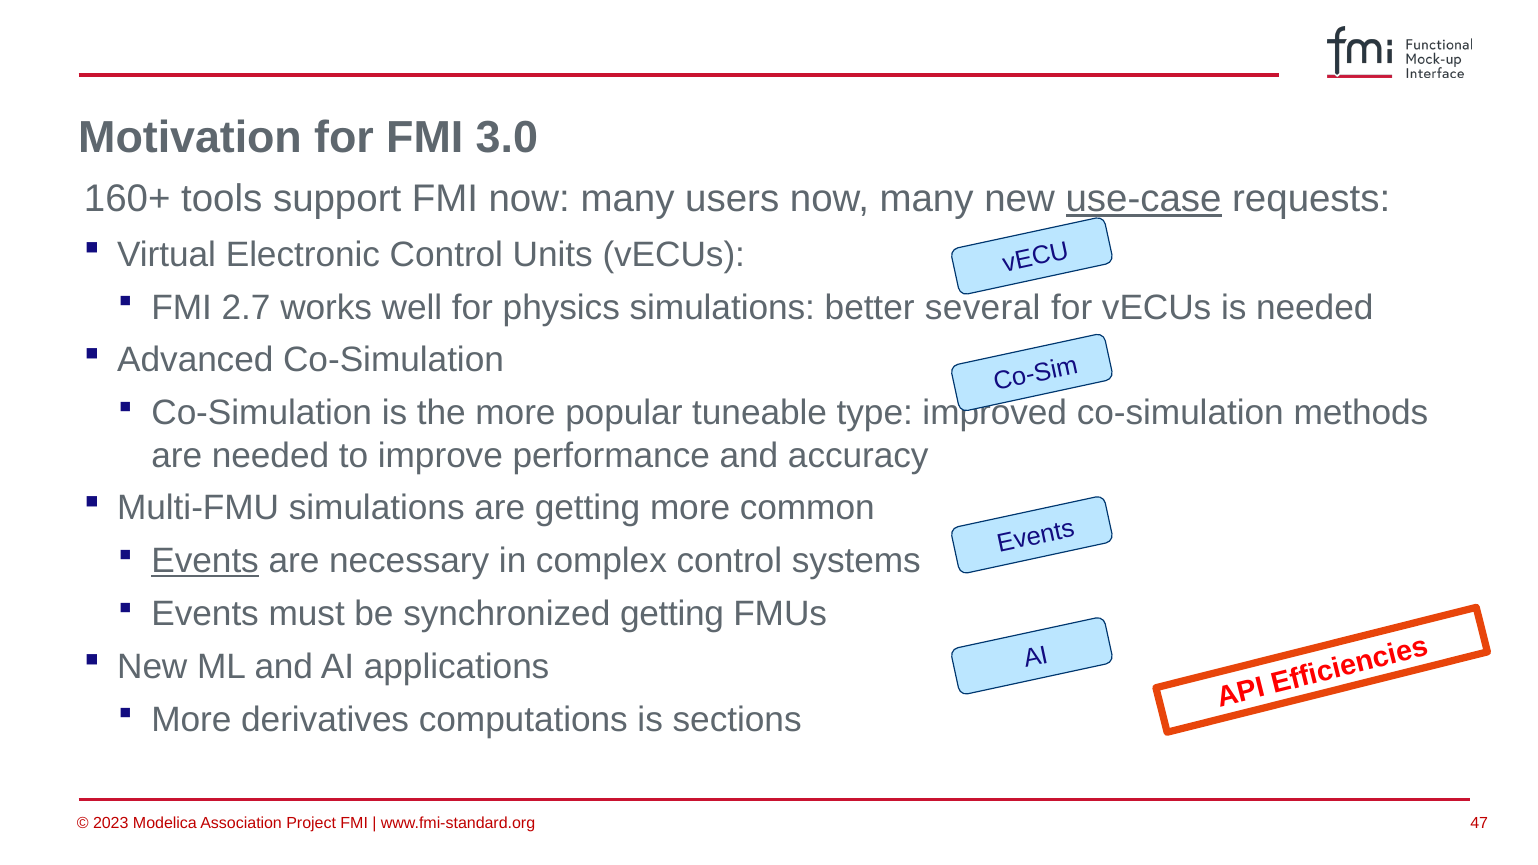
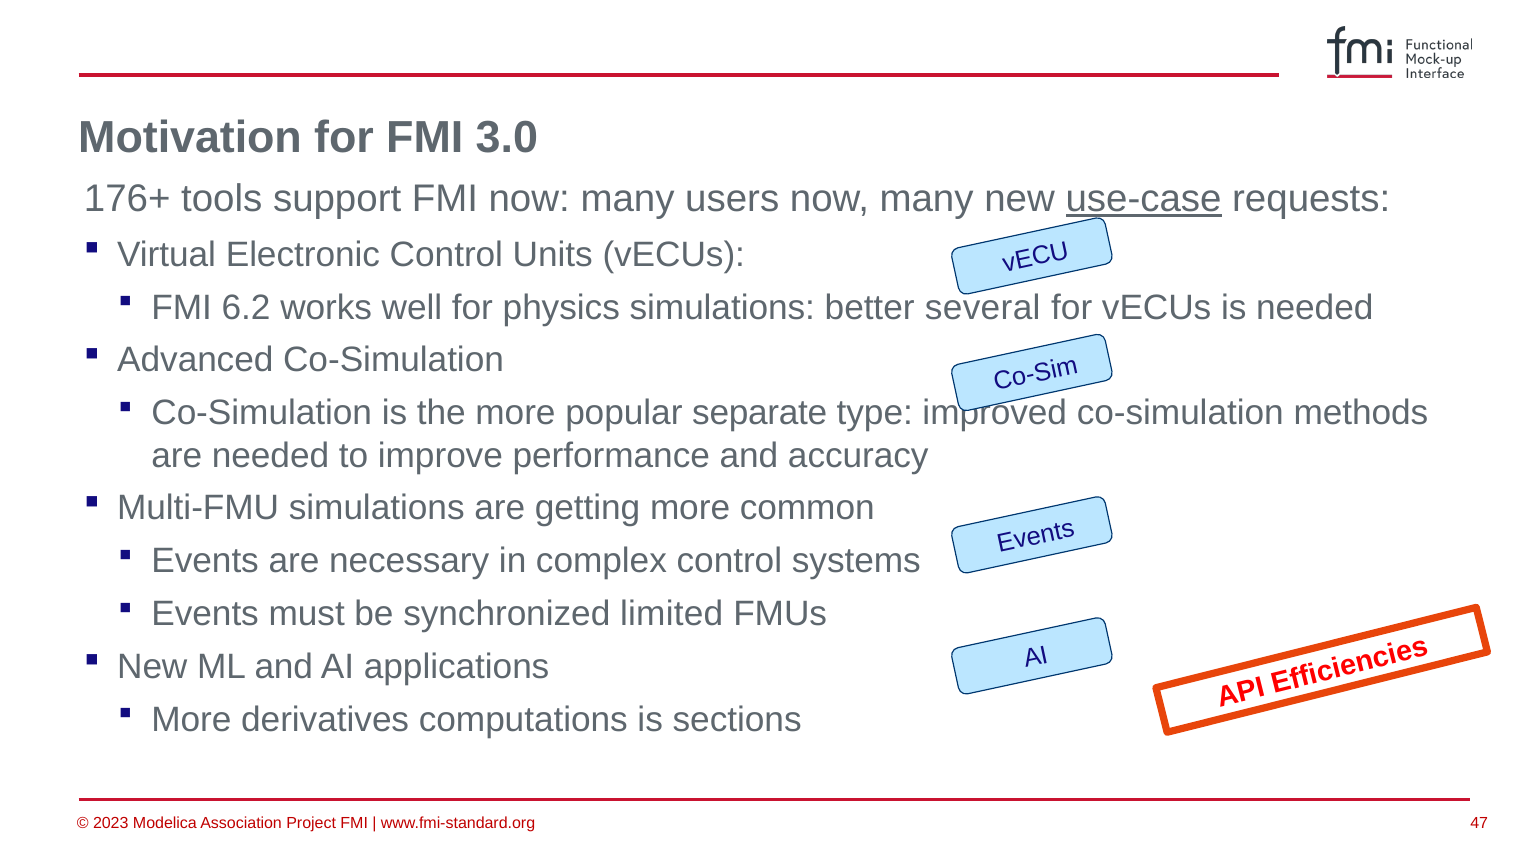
160+: 160+ -> 176+ (127, 199)
2.7: 2.7 -> 6.2 (246, 307)
tuneable: tuneable -> separate (760, 413)
Events underline: present -> none (205, 561)
synchronized getting: getting -> limited (672, 614)
